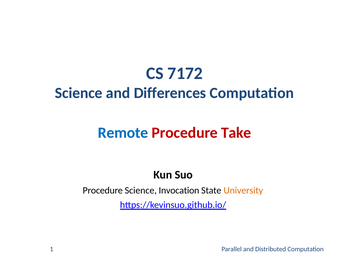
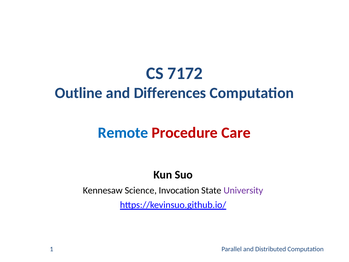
Science: Science -> Outline (79, 93)
Take: Take -> Care (236, 133)
Procedure: Procedure -> Kennesaw (103, 190)
University colour: orange -> purple (243, 190)
